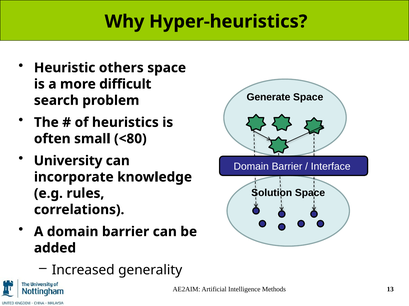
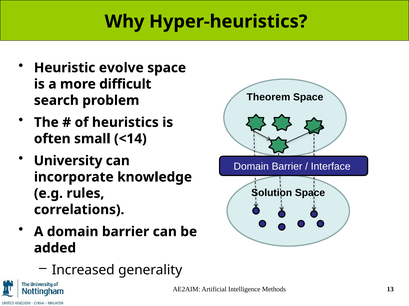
others: others -> evolve (121, 68)
Generate: Generate -> Theorem (268, 97)
<80: <80 -> <14 (130, 139)
